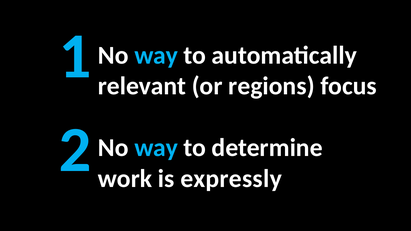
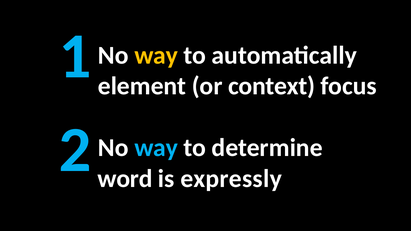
way colour: light blue -> yellow (156, 55)
relevant: relevant -> element (142, 86)
regions: regions -> context (272, 86)
work: work -> word (125, 179)
